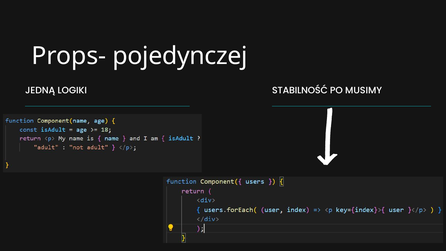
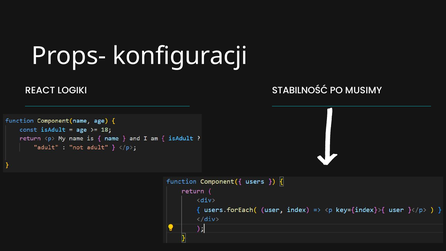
pojedynczej: pojedynczej -> konfiguracji (180, 56)
JEDNĄ: JEDNĄ -> REACT (40, 91)
